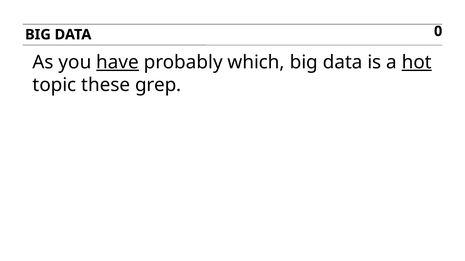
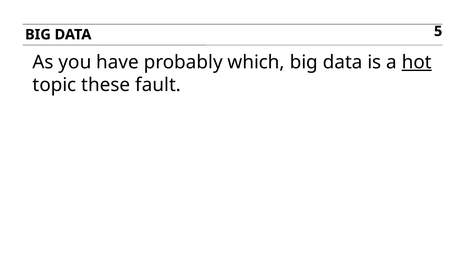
0: 0 -> 5 (438, 31)
have underline: present -> none (118, 62)
grep: grep -> fault (158, 85)
